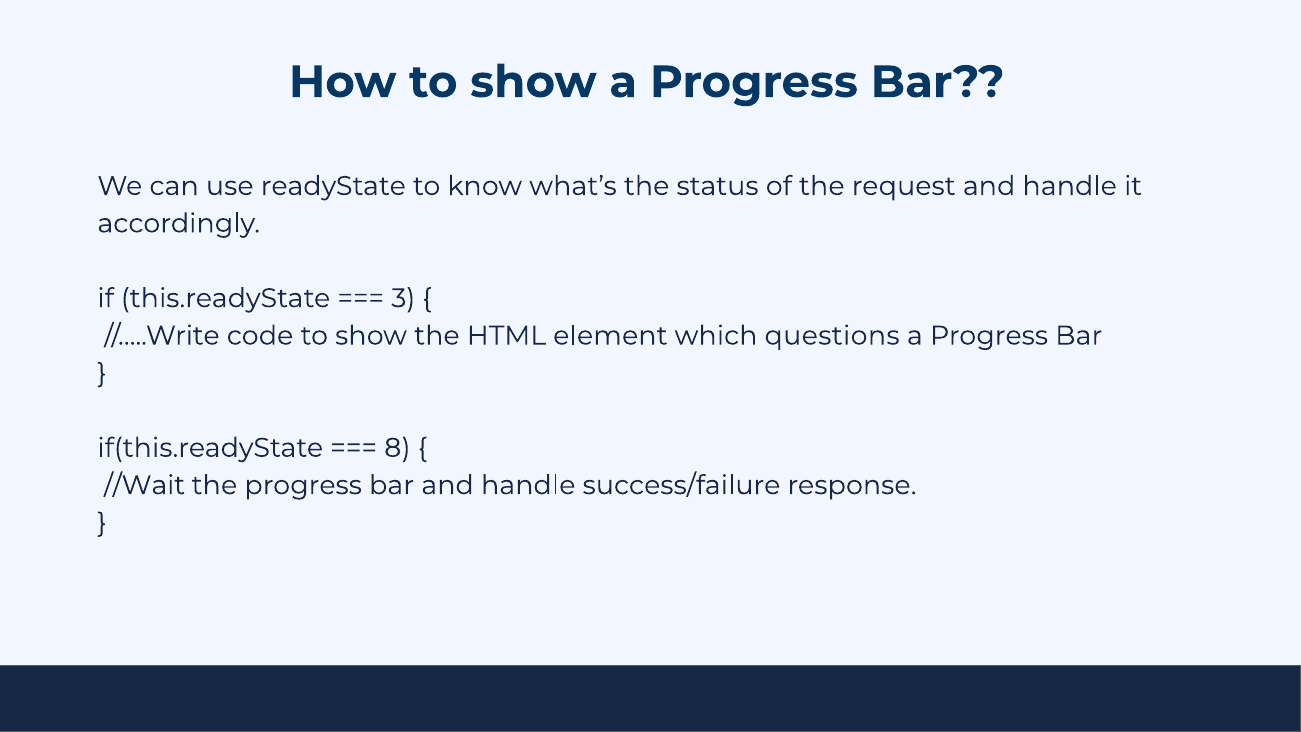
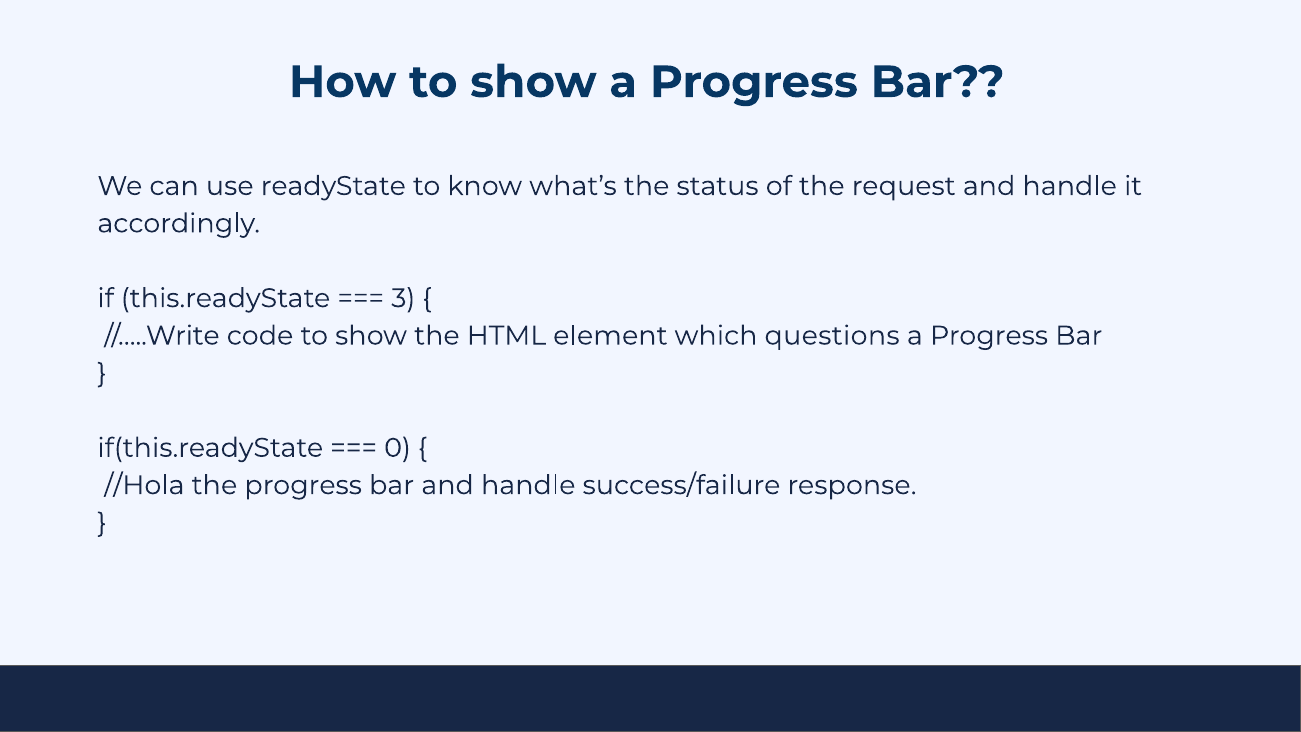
8: 8 -> 0 (398, 448)
//Wait: //Wait -> //Hola (144, 485)
